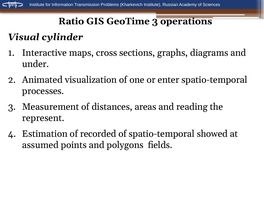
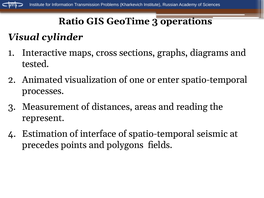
under: under -> tested (36, 64)
recorded: recorded -> interface (98, 134)
showed: showed -> seismic (212, 134)
assumed: assumed -> precedes (40, 145)
